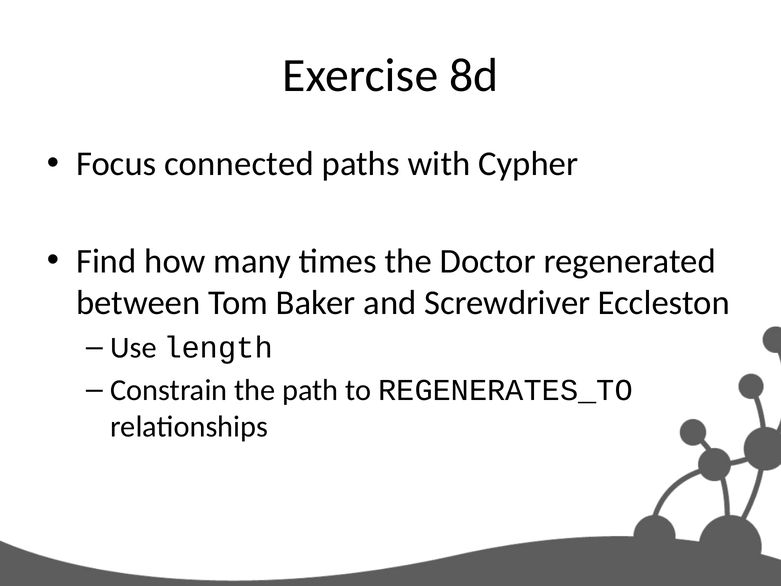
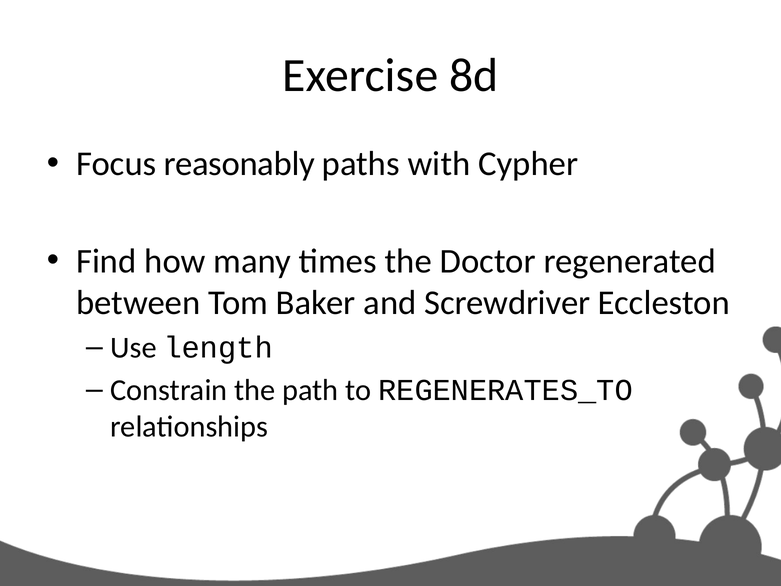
connected: connected -> reasonably (239, 164)
